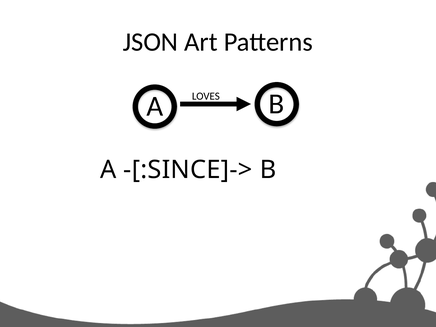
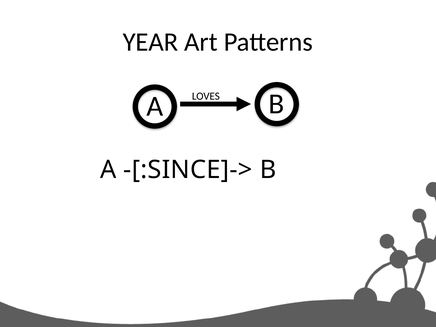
JSON: JSON -> YEAR (150, 42)
